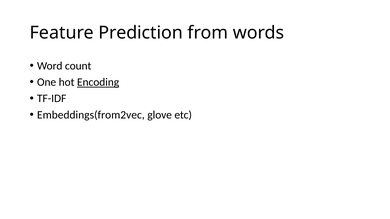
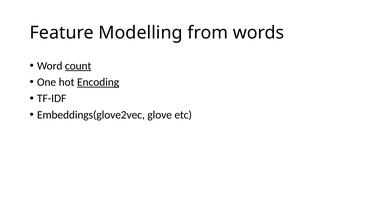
Prediction: Prediction -> Modelling (141, 33)
count underline: none -> present (78, 66)
Embeddings(from2vec: Embeddings(from2vec -> Embeddings(glove2vec (91, 115)
